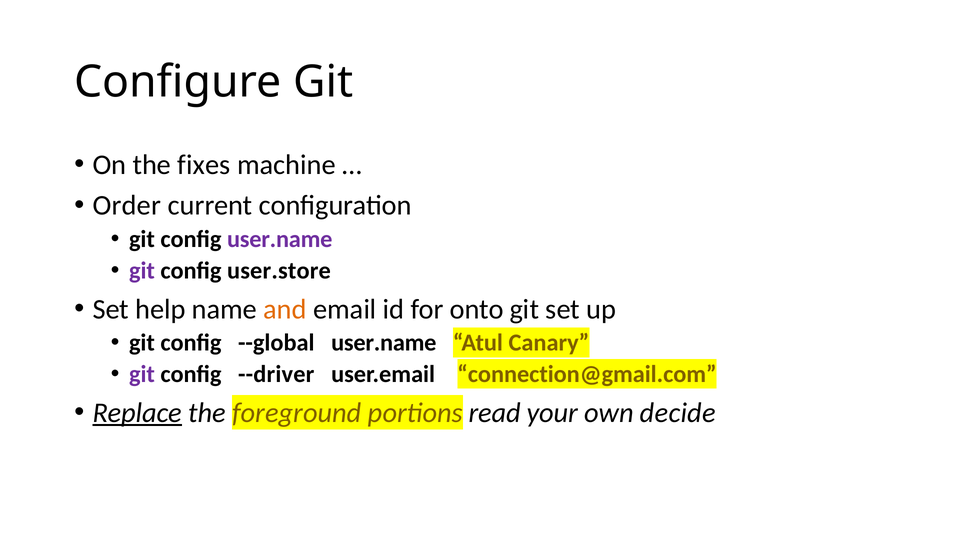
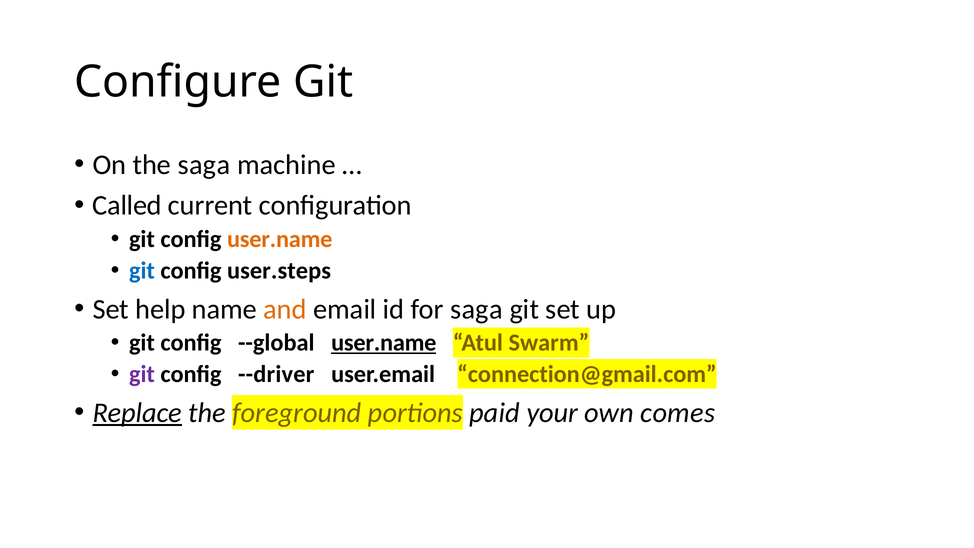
the fixes: fixes -> saga (204, 165)
Order: Order -> Called (127, 206)
user.name colour: purple -> orange (280, 239)
git colour: purple -> blue (142, 270)
user.store: user.store -> user.steps (279, 270)
for onto: onto -> saga (476, 309)
user.name underline: none -> present (384, 343)
Canary: Canary -> Swarm (549, 343)
read: read -> paid (495, 413)
decide: decide -> comes (678, 413)
